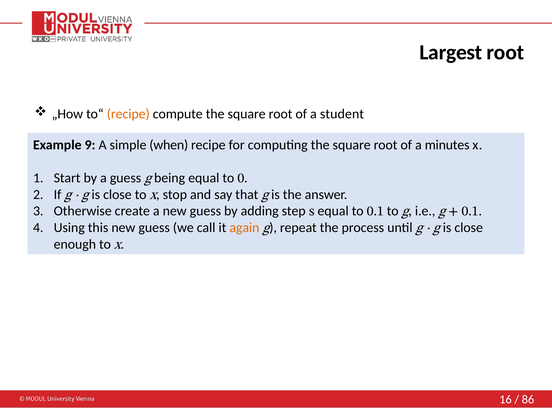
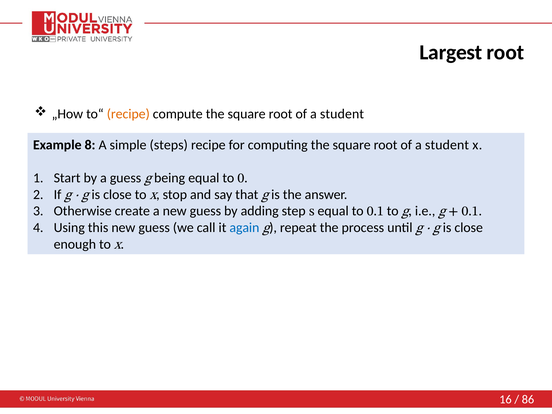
9: 9 -> 8 (90, 145)
when: when -> steps (169, 145)
minutes: minutes -> student (447, 145)
again colour: orange -> blue (244, 228)
